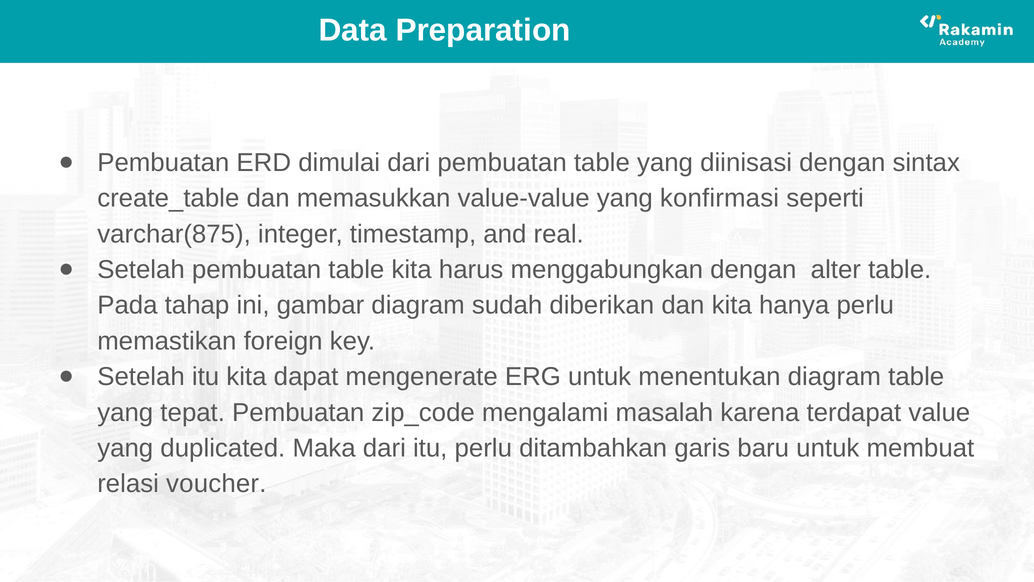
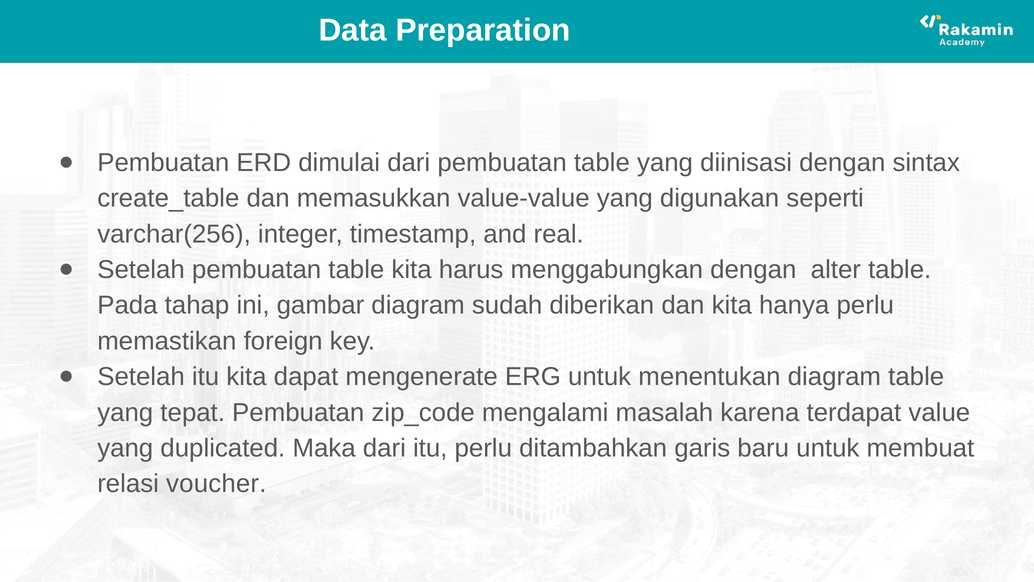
konfirmasi: konfirmasi -> digunakan (720, 198)
varchar(875: varchar(875 -> varchar(256 (174, 234)
